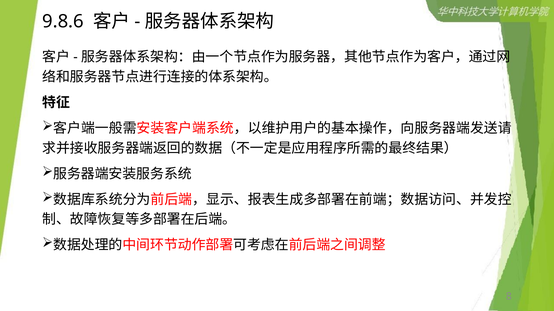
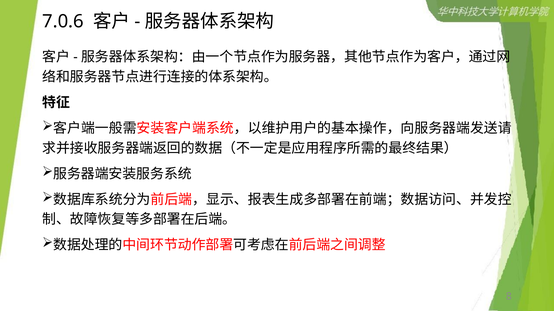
9.8.6: 9.8.6 -> 7.0.6 (63, 21)
